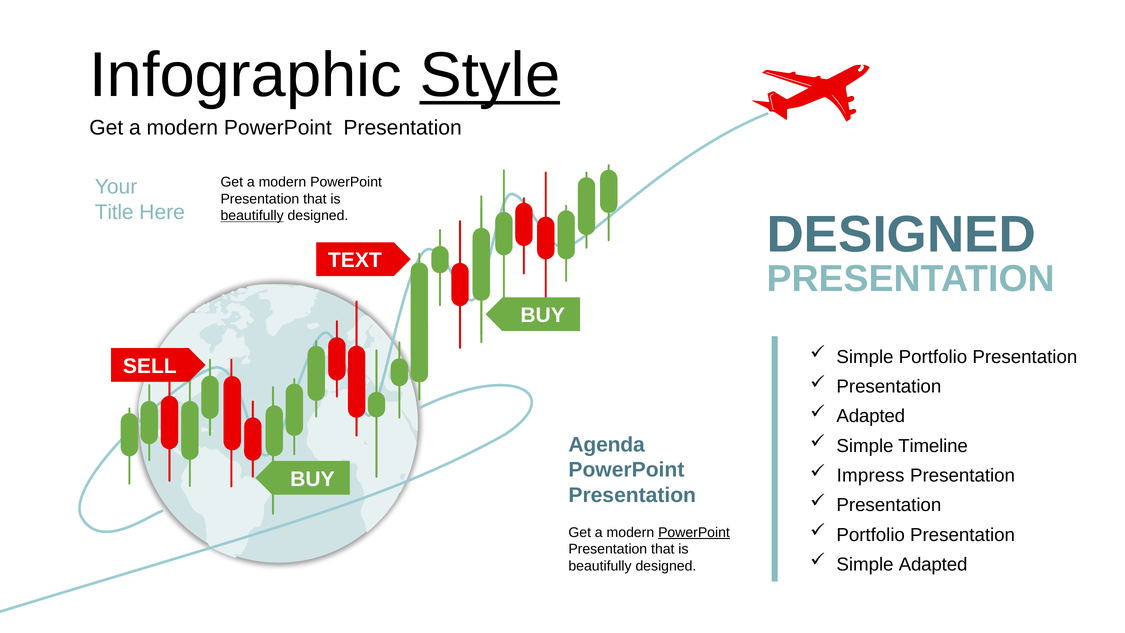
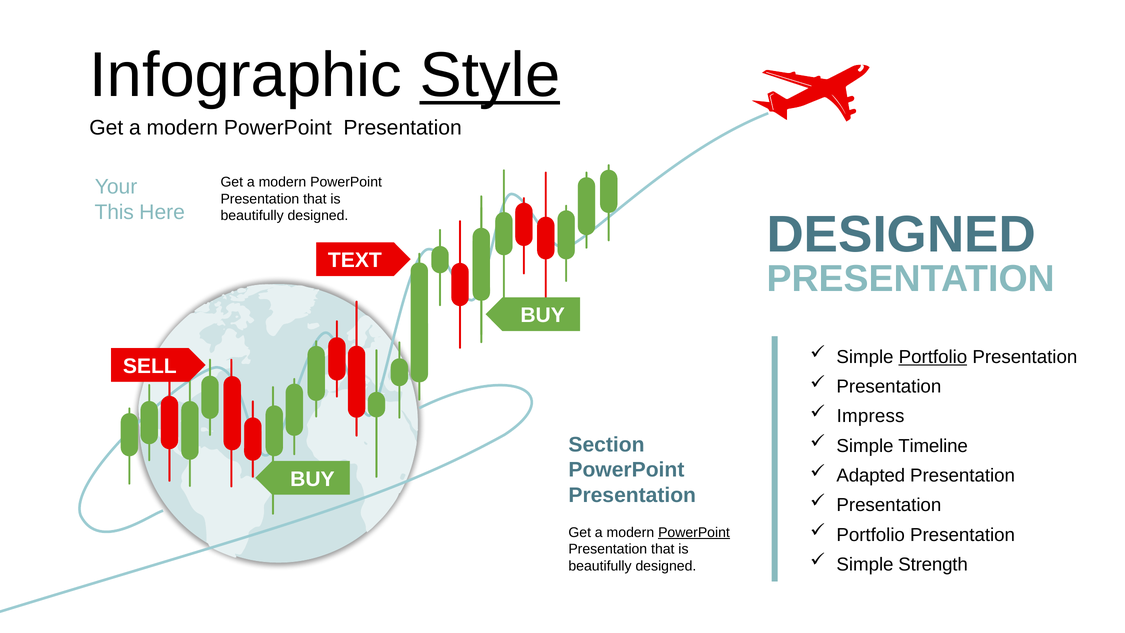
Title: Title -> This (114, 212)
beautifully underline: present -> none (252, 216)
Portfolio underline: none -> present (933, 357)
Adapted: Adapted -> Impress (871, 416)
Agenda: Agenda -> Section (607, 444)
Impress: Impress -> Adapted (871, 475)
Simple Adapted: Adapted -> Strength (933, 564)
